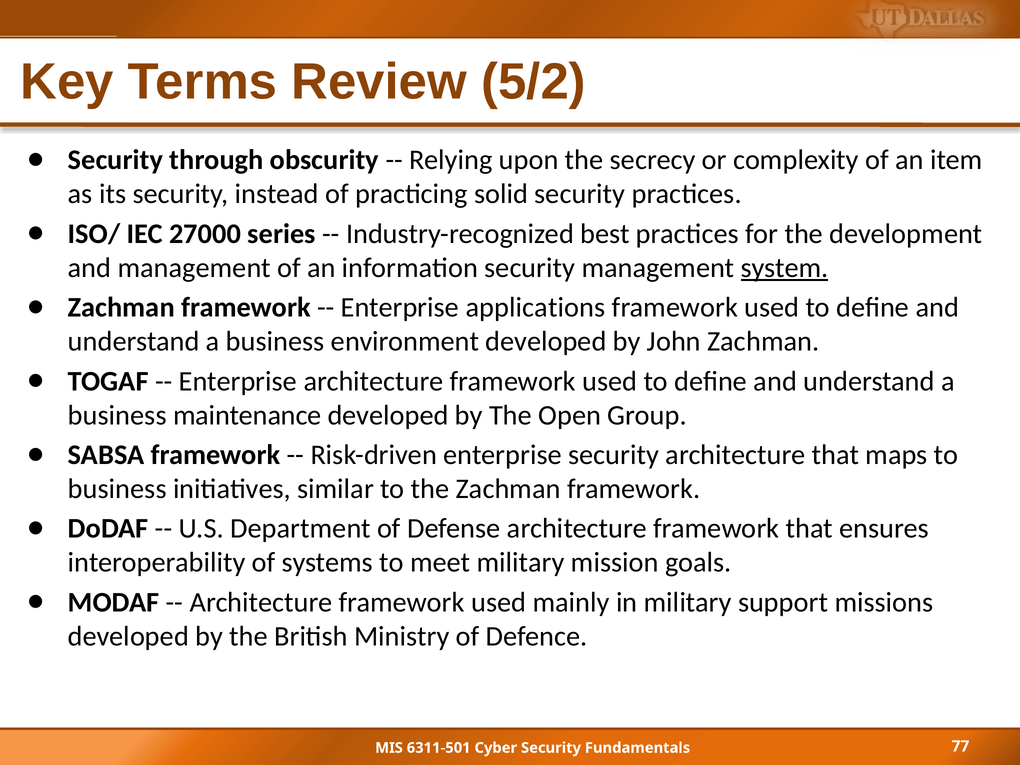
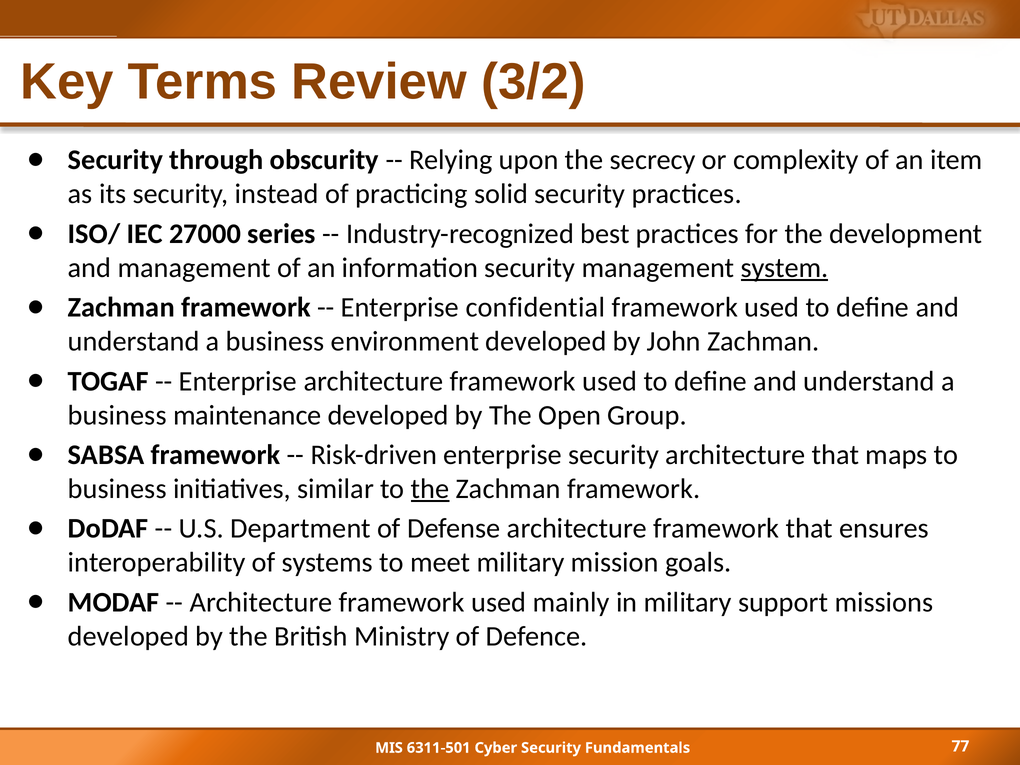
5/2: 5/2 -> 3/2 (533, 82)
applications: applications -> confidential (535, 307)
the underline: none -> present (430, 489)
